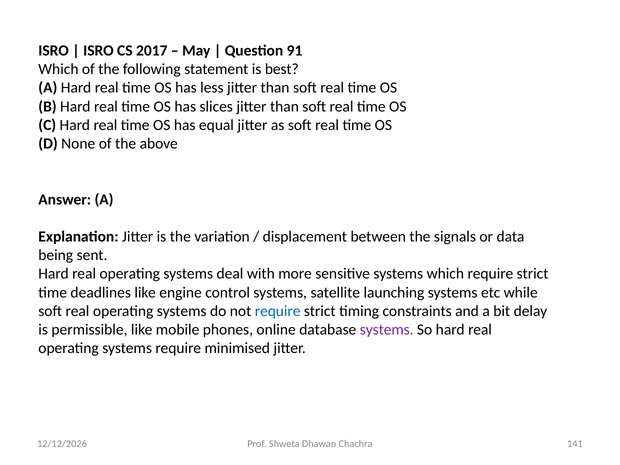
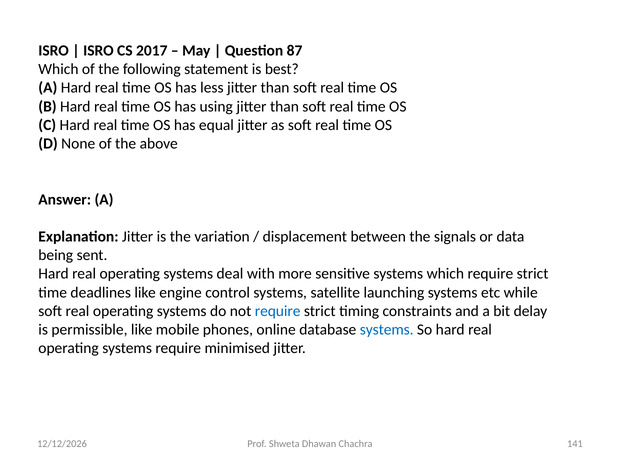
91: 91 -> 87 (295, 51)
slices: slices -> using (216, 106)
systems colour: purple -> blue (387, 330)
